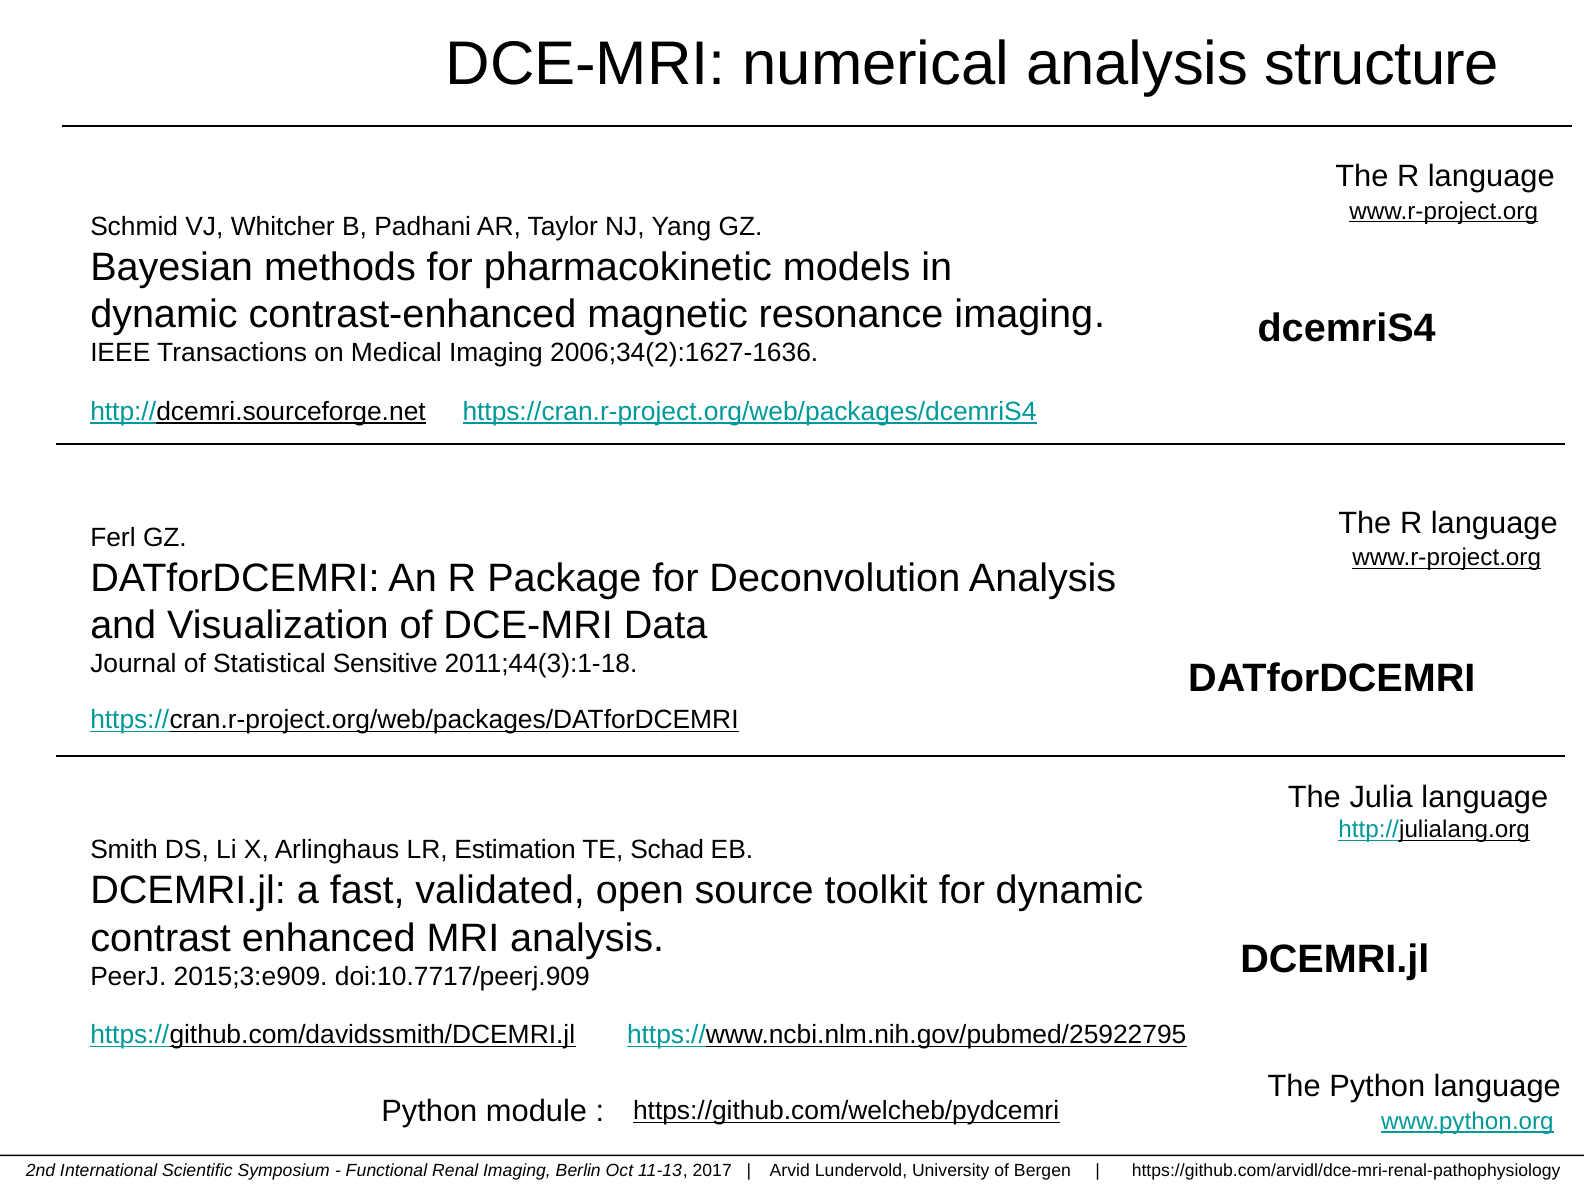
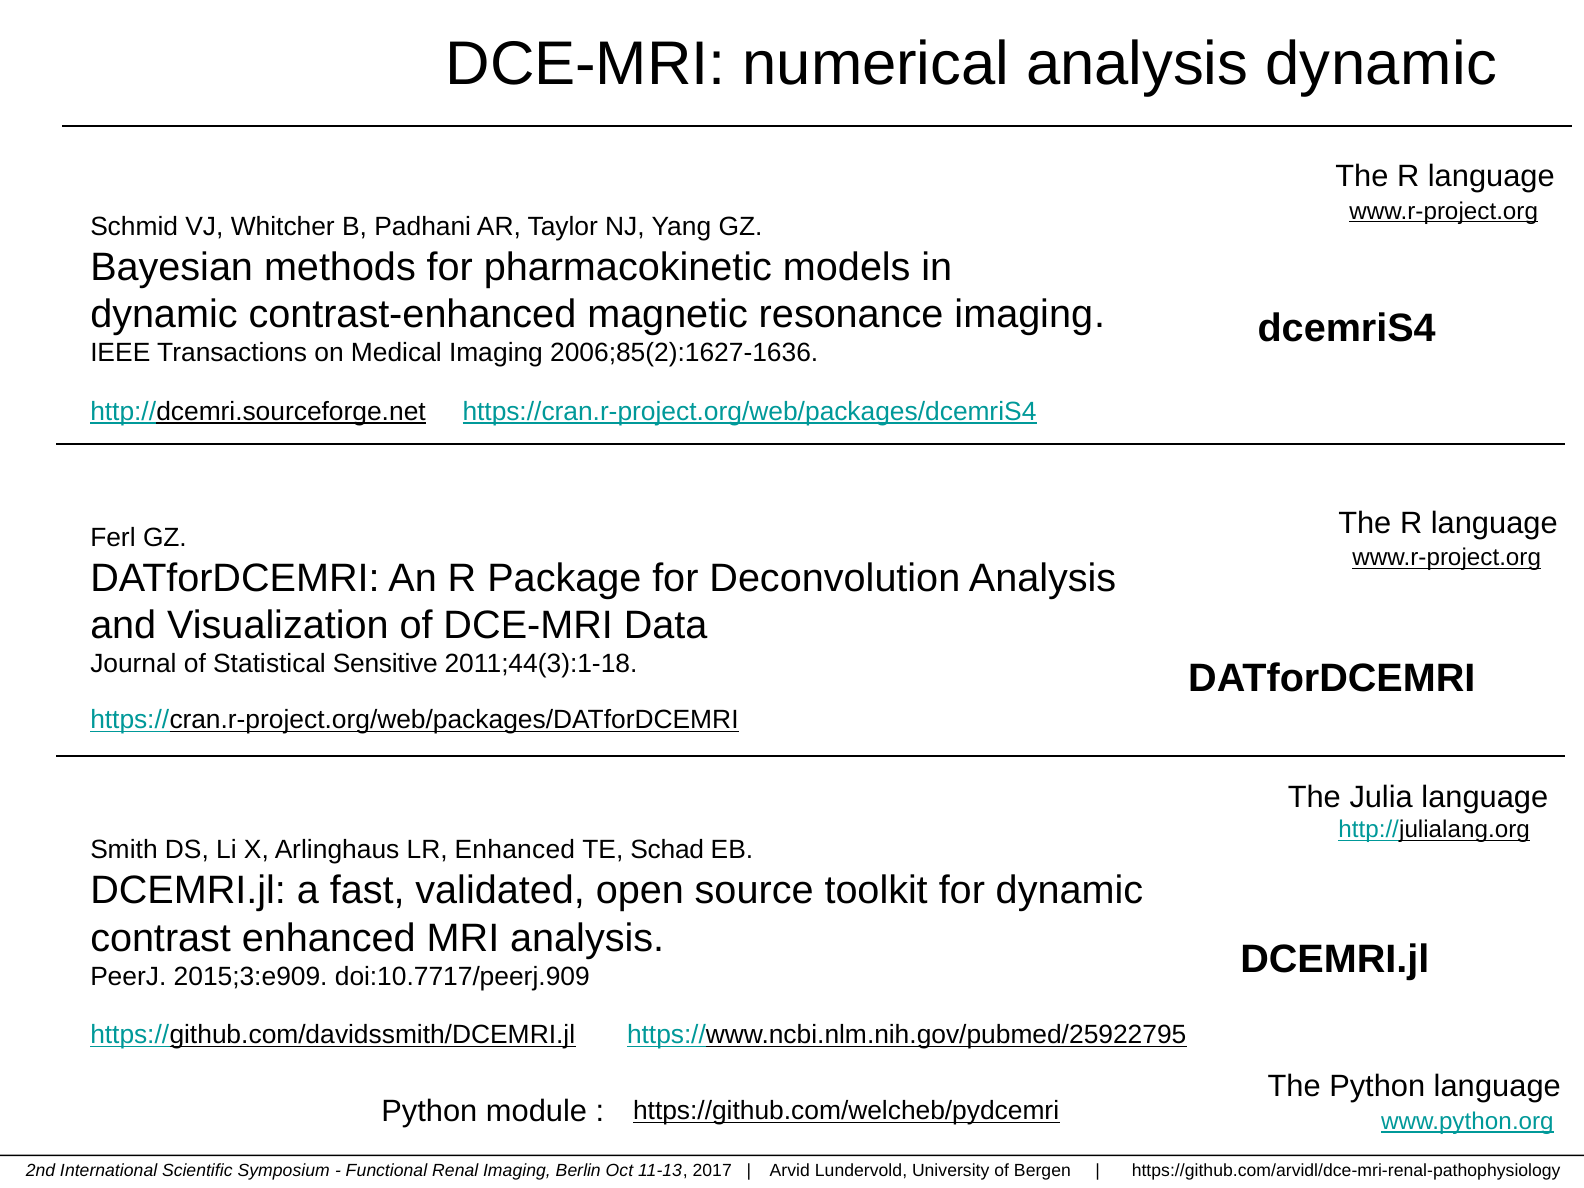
analysis structure: structure -> dynamic (1381, 64)
2006;34(2):1627-1636: 2006;34(2):1627-1636 -> 2006;85(2):1627-1636 (684, 353)
LR Estimation: Estimation -> Enhanced (515, 850)
